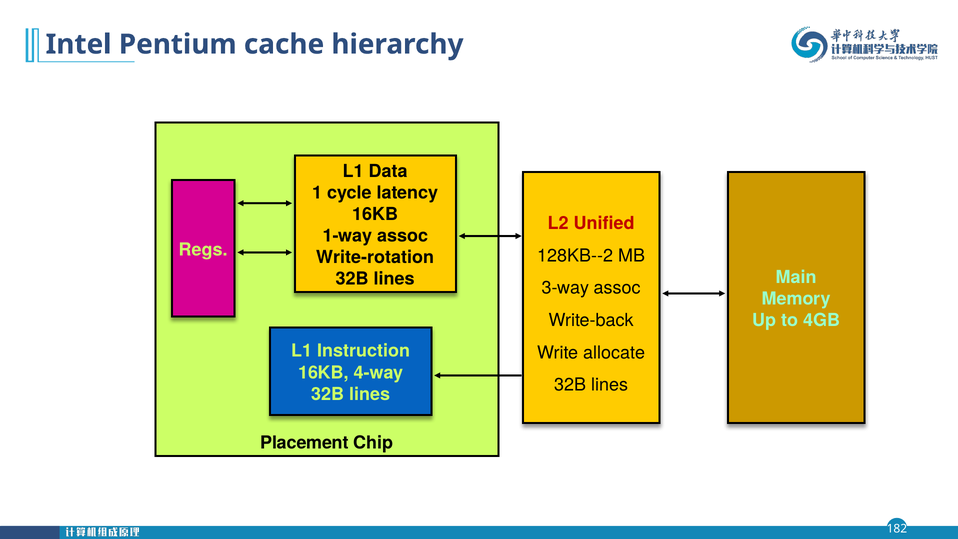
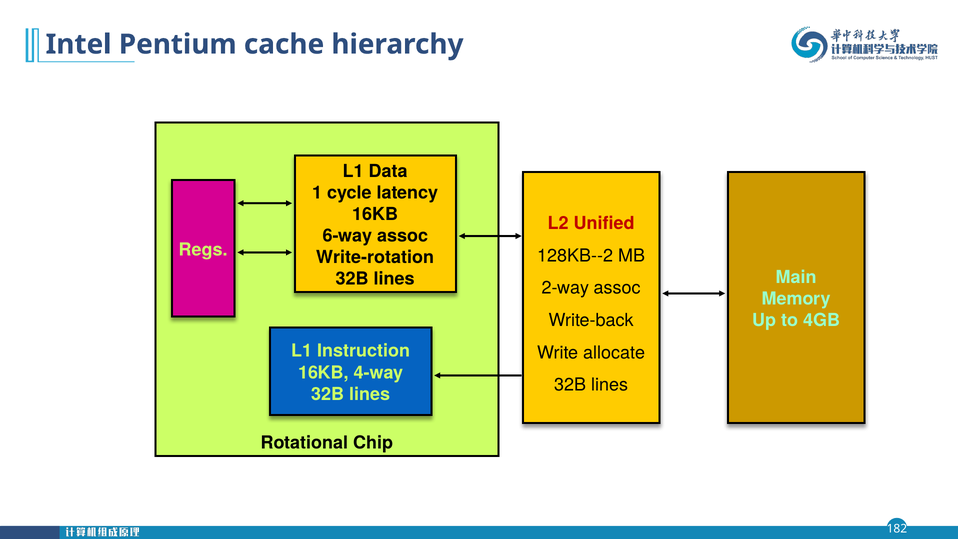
1-way: 1-way -> 6-way (347, 236)
3-way: 3-way -> 2-way (565, 288)
Placement: Placement -> Rotational (304, 443)
